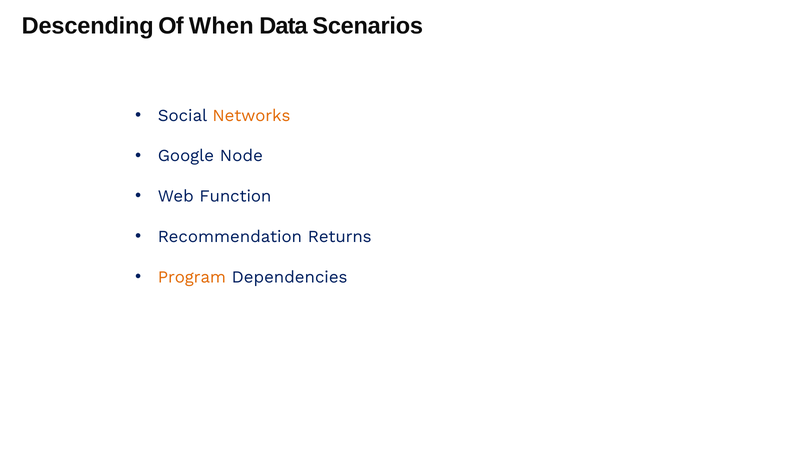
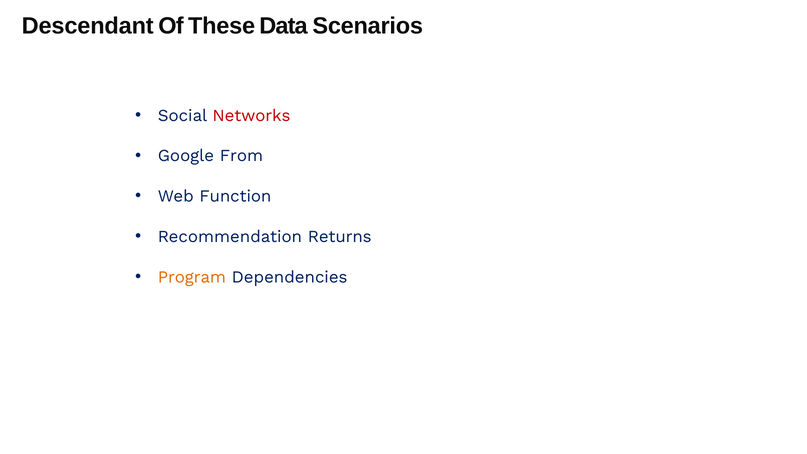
Descending: Descending -> Descendant (88, 26)
When: When -> These (222, 26)
Networks colour: orange -> red (251, 116)
Node: Node -> From (241, 156)
